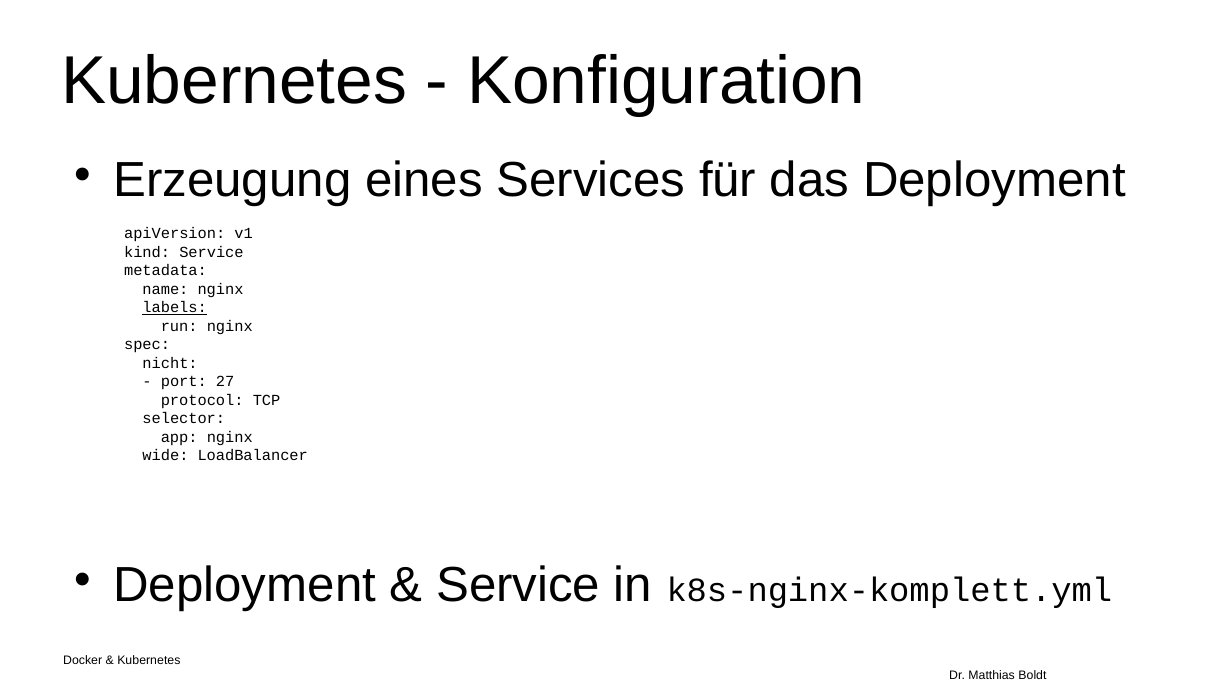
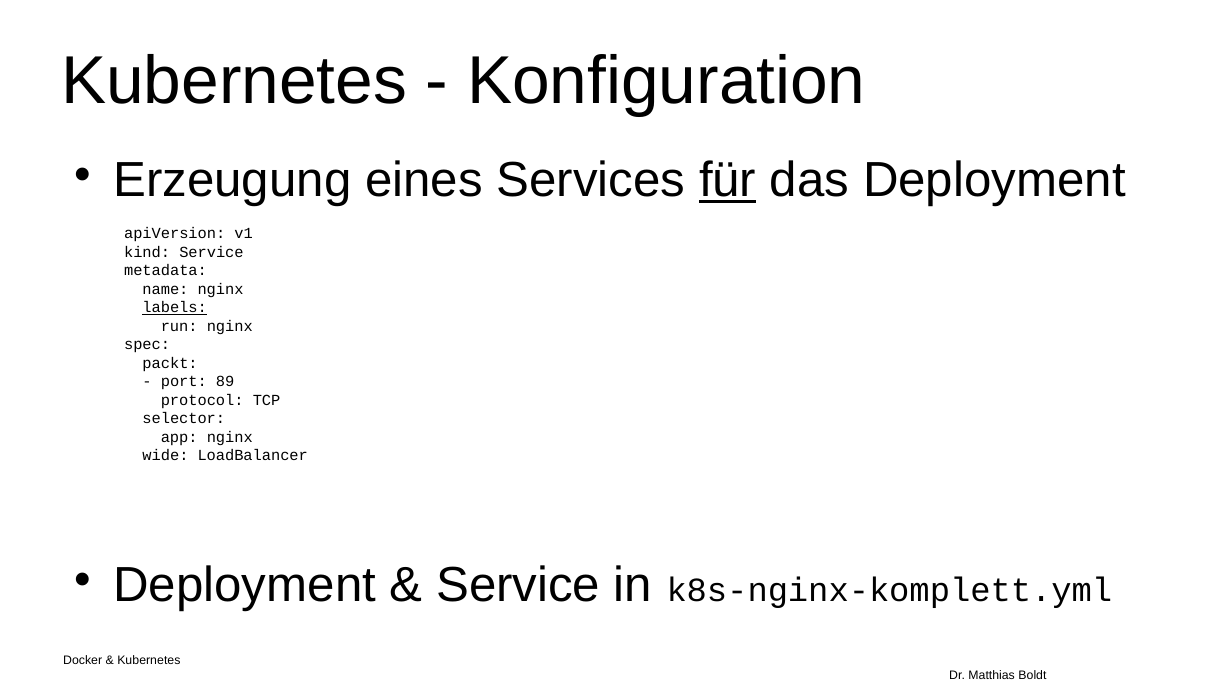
für underline: none -> present (728, 181)
nicht: nicht -> packt (170, 363)
27: 27 -> 89 (225, 382)
